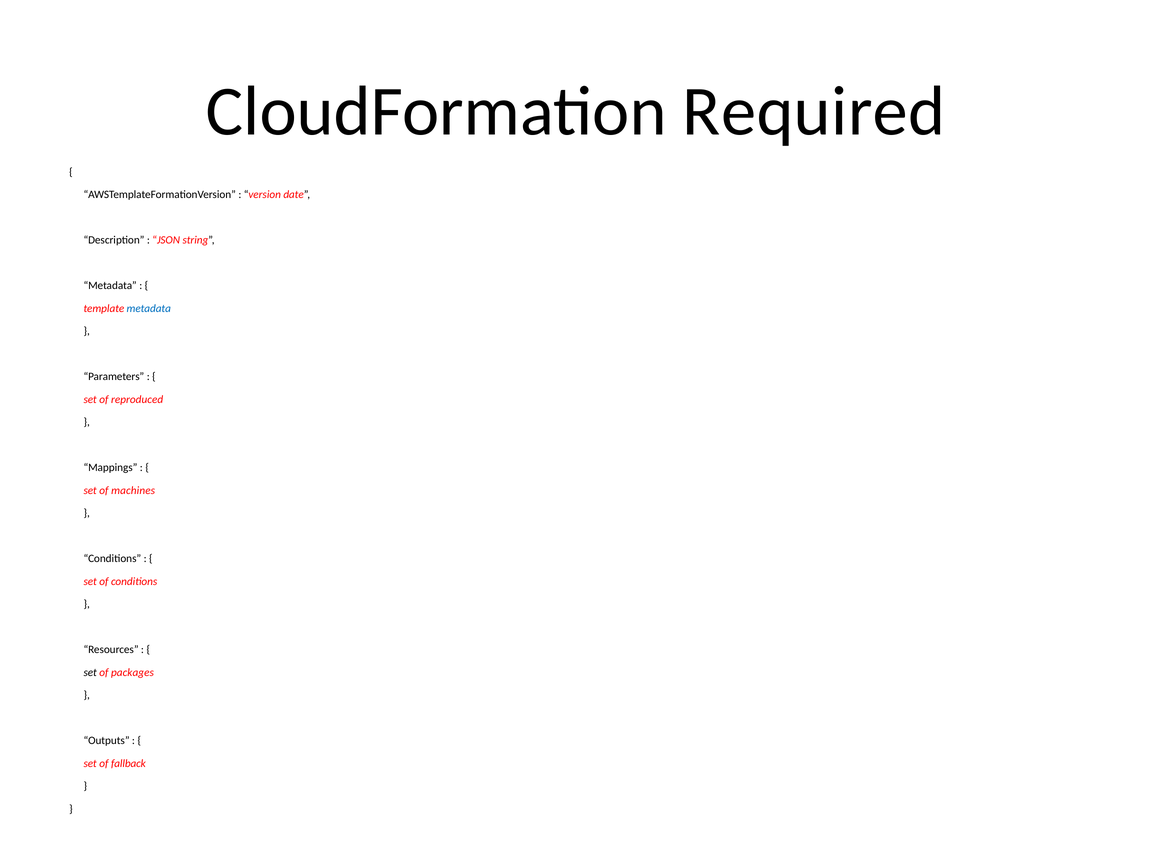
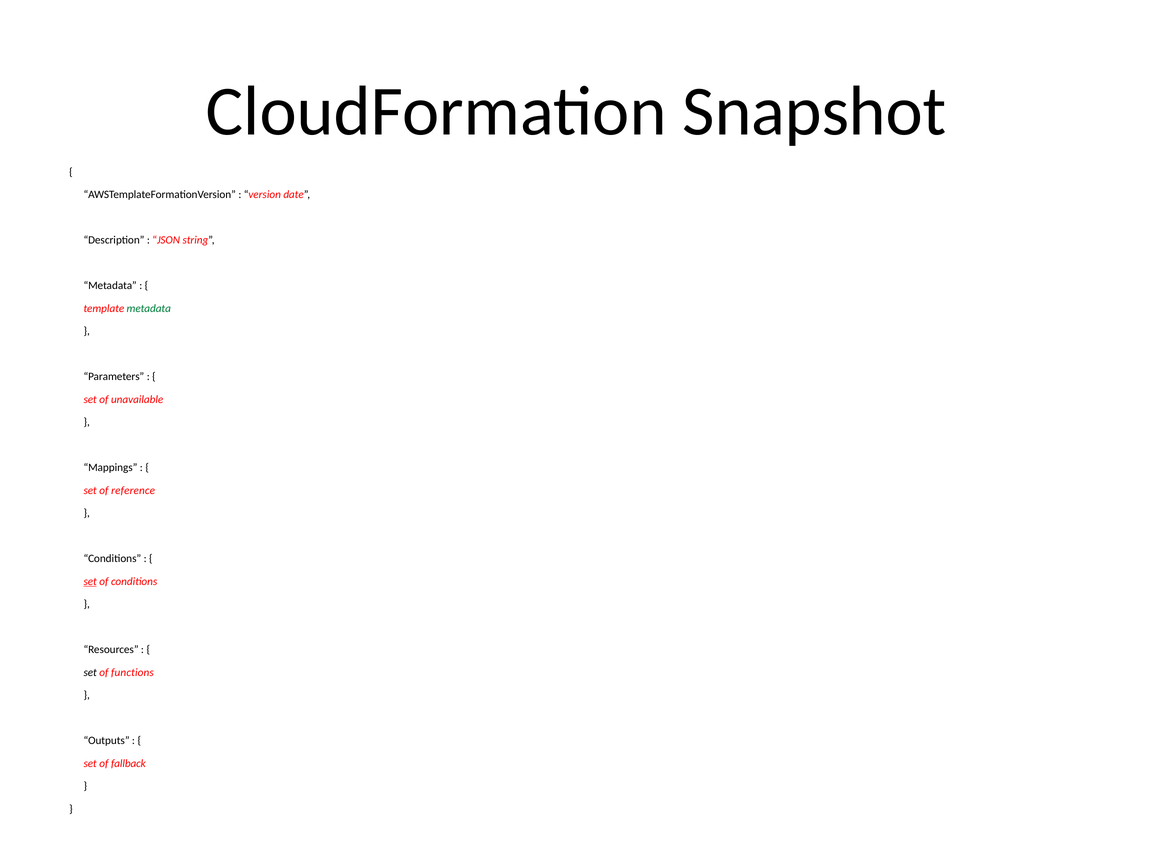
Required: Required -> Snapshot (814, 112)
metadata colour: blue -> green (149, 308)
reproduced: reproduced -> unavailable (137, 399)
machines: machines -> reference (133, 490)
set underline: none -> present (90, 581)
packages: packages -> functions (132, 672)
